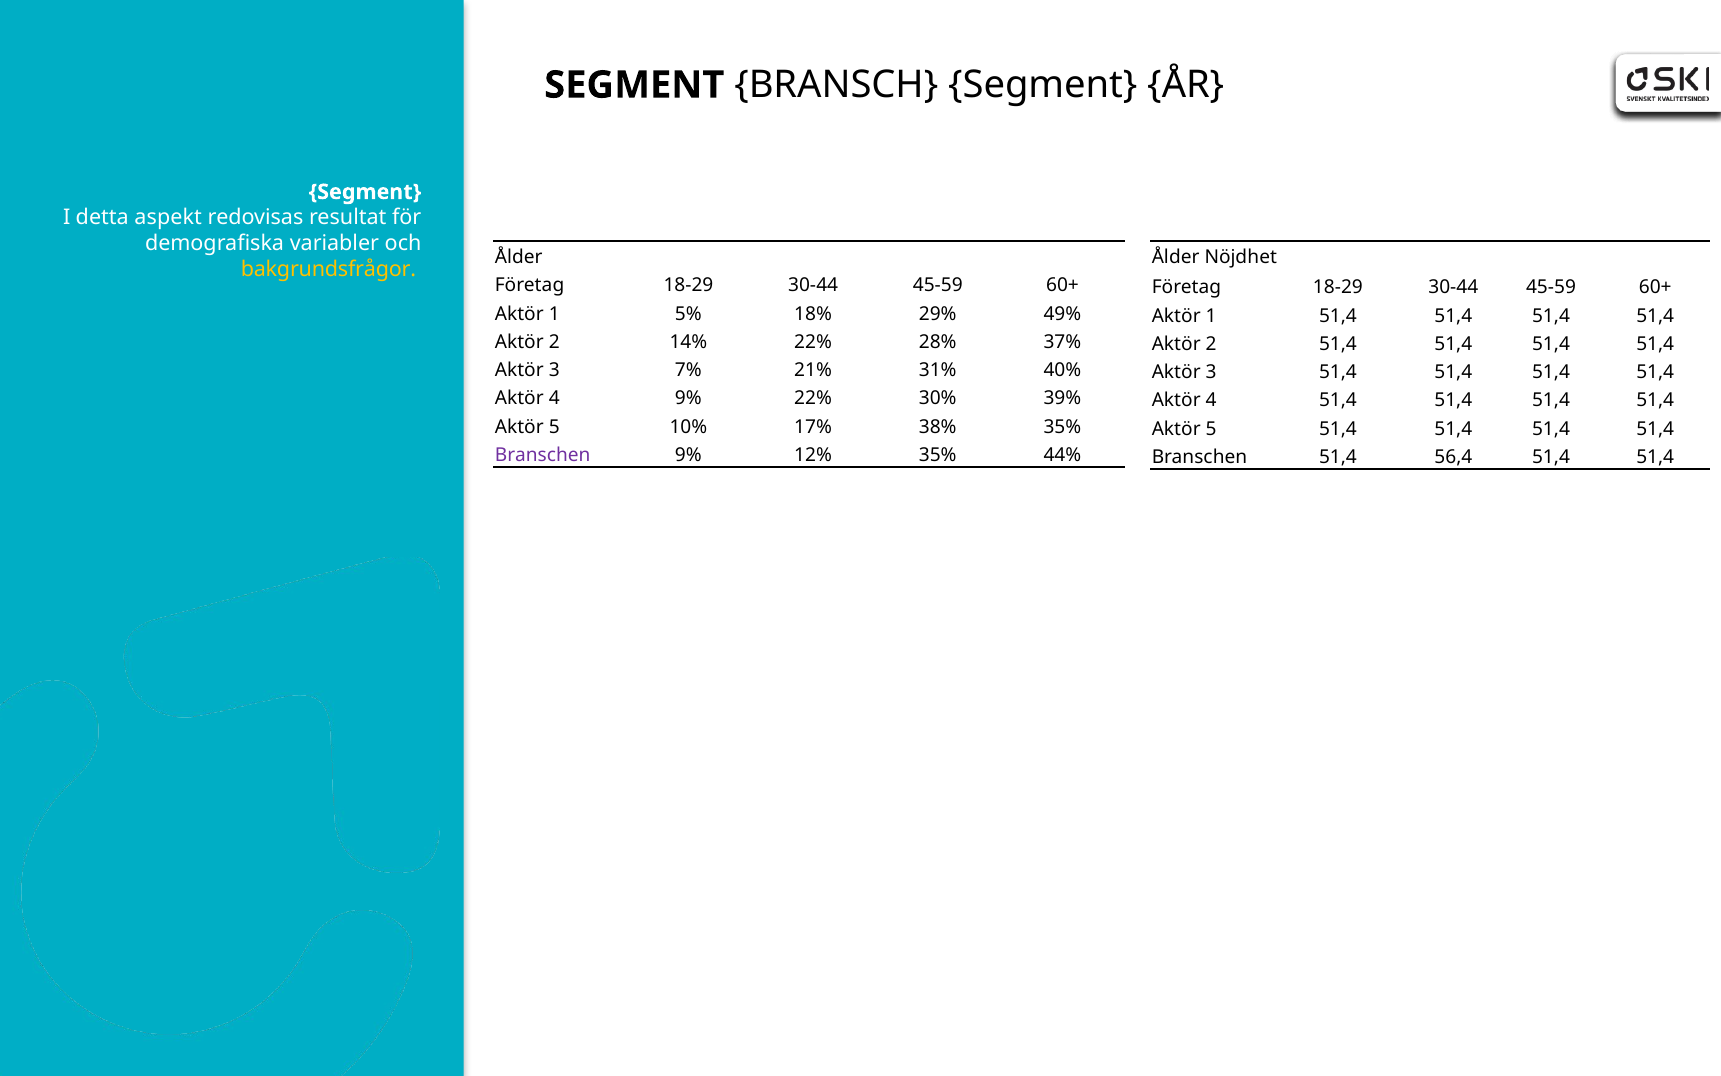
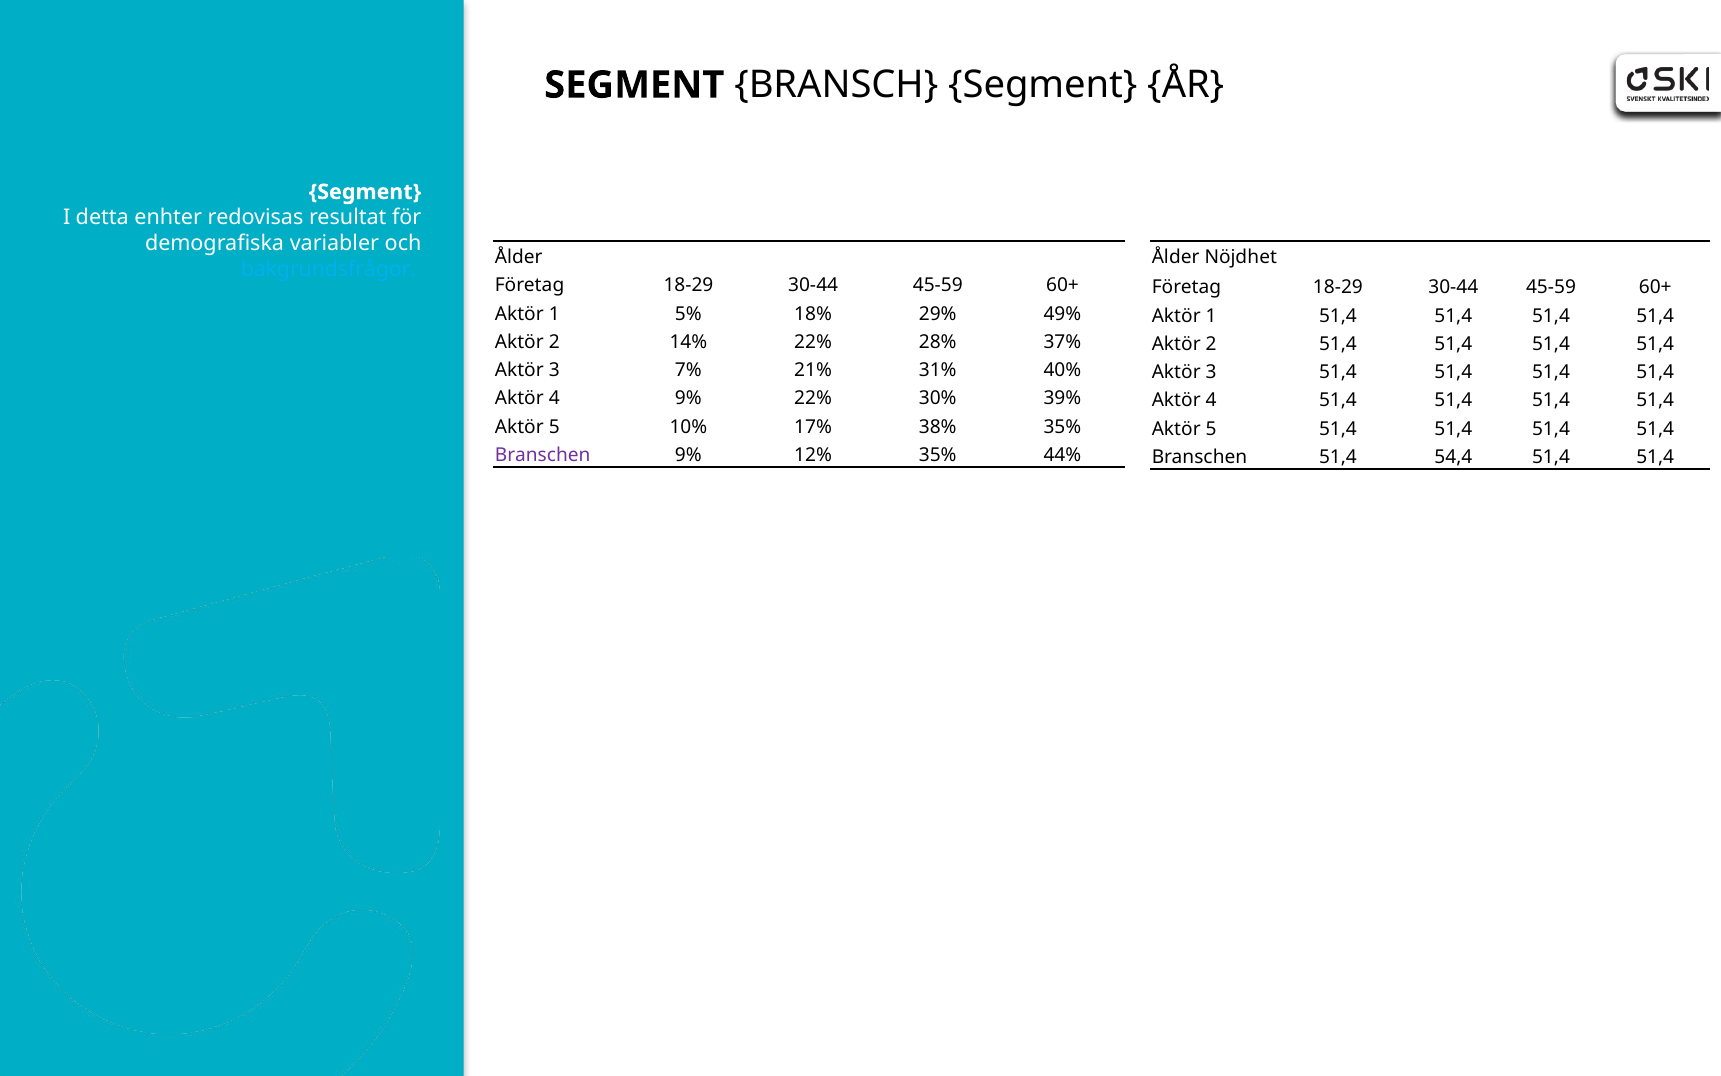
aspekt: aspekt -> enhter (168, 218)
bakgrundsfrågor colour: yellow -> light blue (328, 270)
56,4: 56,4 -> 54,4 (1453, 457)
